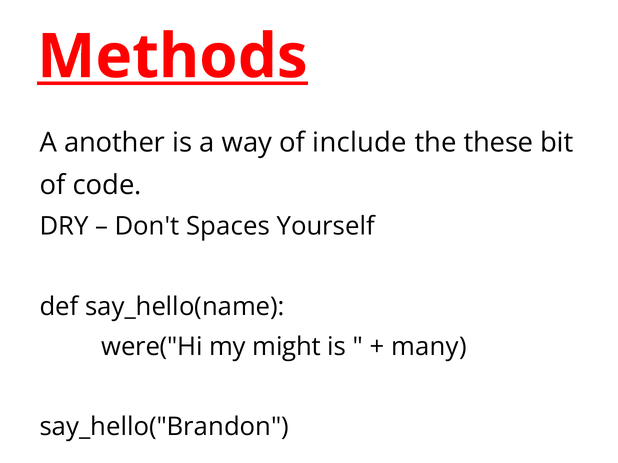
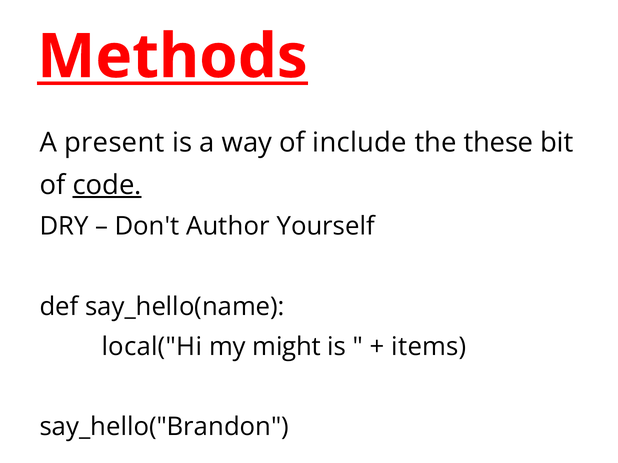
another: another -> present (114, 143)
code underline: none -> present (107, 185)
Spaces: Spaces -> Author (228, 227)
were("Hi: were("Hi -> local("Hi (152, 347)
many: many -> items (429, 347)
